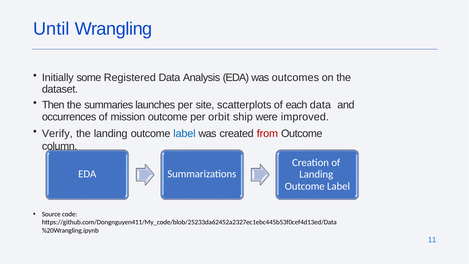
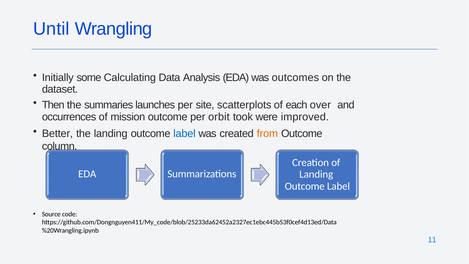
Registered: Registered -> Calculating (130, 77)
each data: data -> over (320, 105)
ship: ship -> took (243, 117)
Verify: Verify -> Better (57, 133)
from colour: red -> orange (267, 133)
